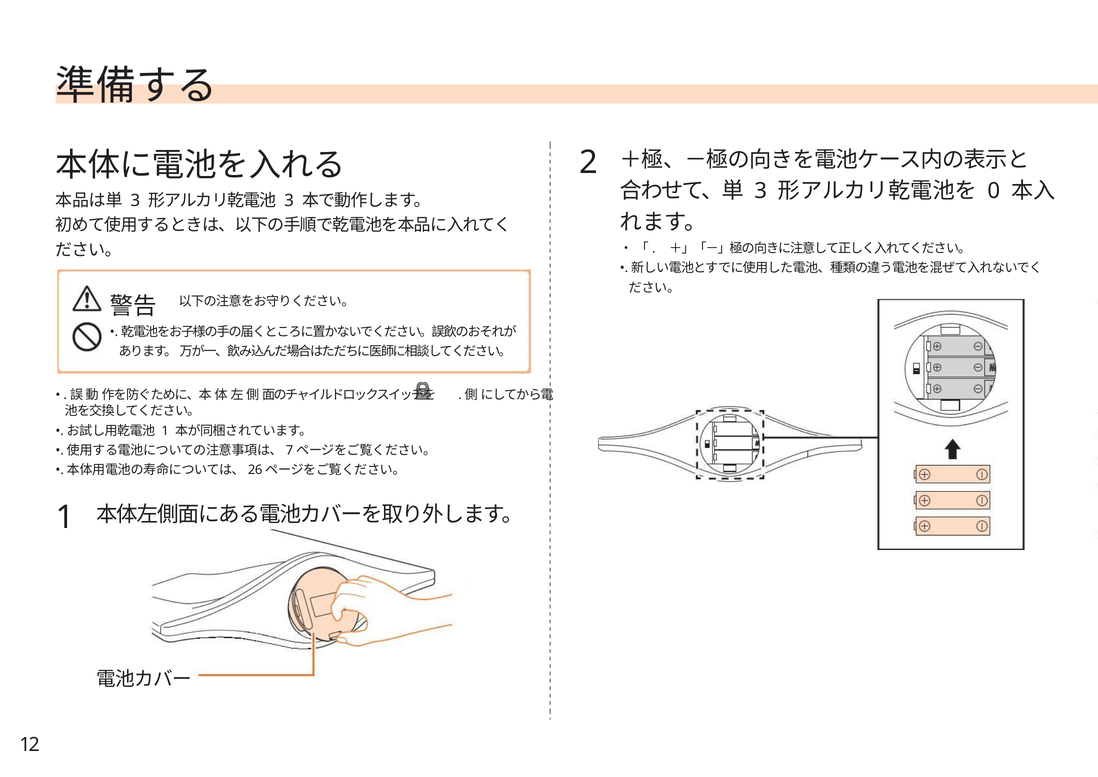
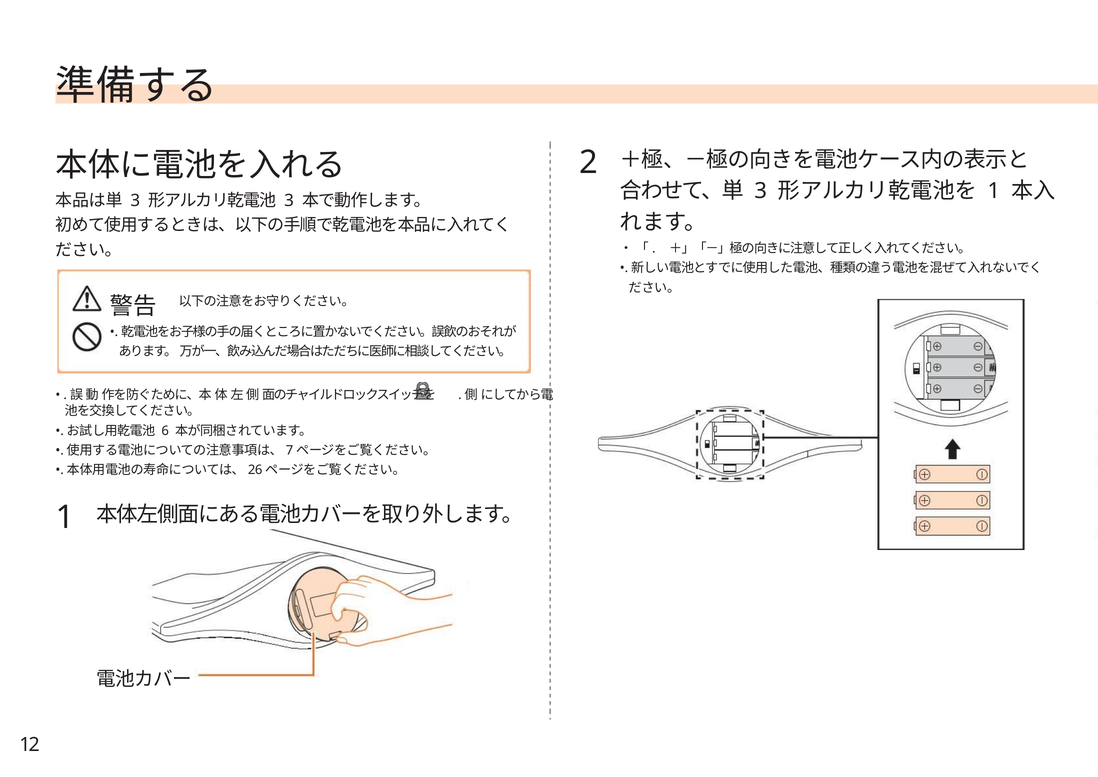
0: 0 -> 1 (994, 191)
1: 1 -> 6 (165, 431)
